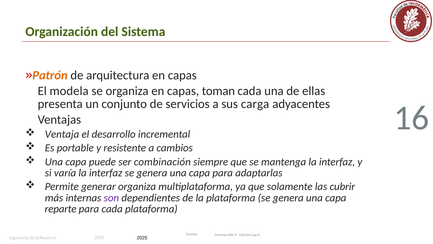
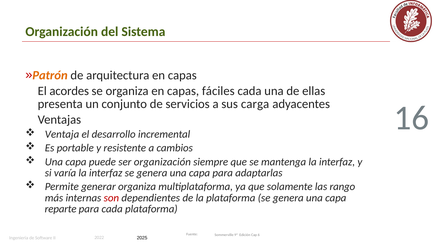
modela: modela -> acordes (69, 91)
toman: toman -> fáciles (218, 91)
ser combinación: combinación -> organización (162, 162)
cubrir: cubrir -> rango (342, 186)
son colour: purple -> red (111, 197)
